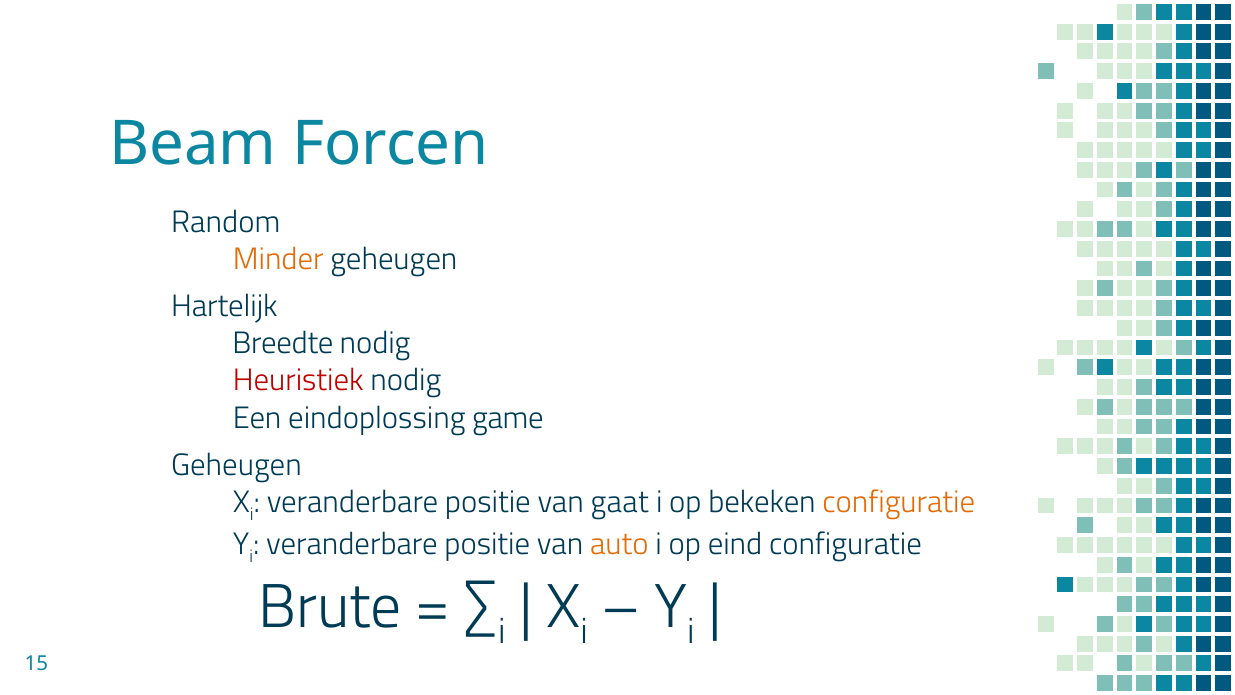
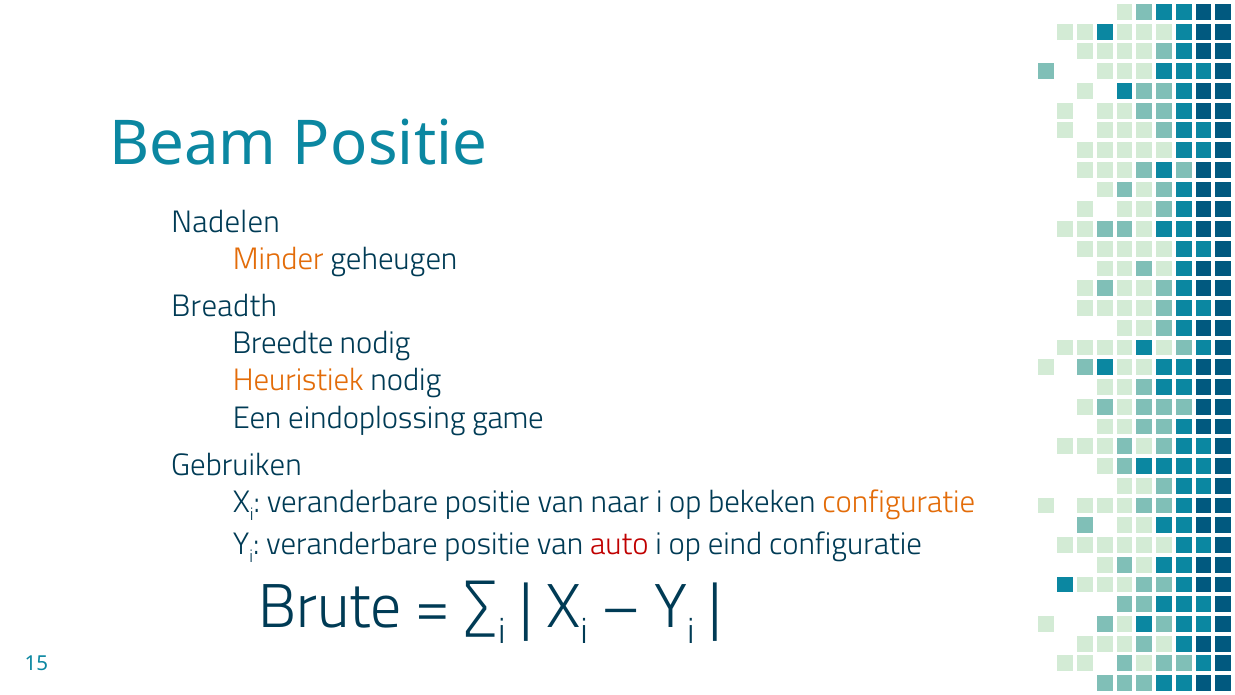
Beam Forcen: Forcen -> Positie (390, 144)
Random: Random -> Nadelen (226, 222)
Hartelijk: Hartelijk -> Breadth (224, 307)
Heuristiek colour: red -> orange (298, 381)
Geheugen: Geheugen -> Gebruiken (236, 465)
gaat: gaat -> naar (620, 502)
auto colour: orange -> red (619, 544)
